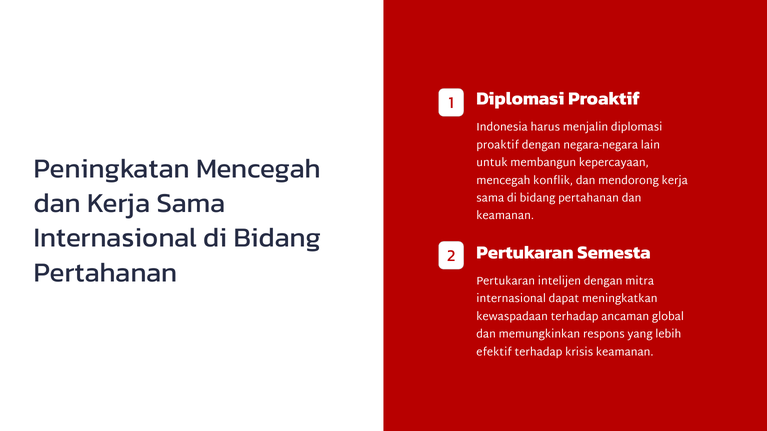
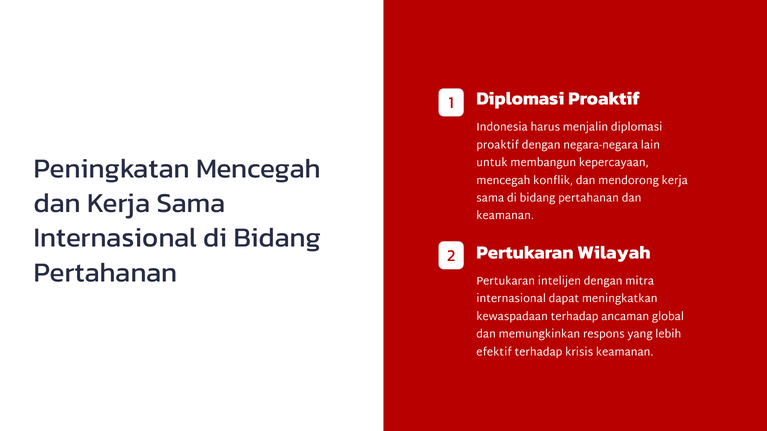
Semesta: Semesta -> Wilayah (614, 253)
